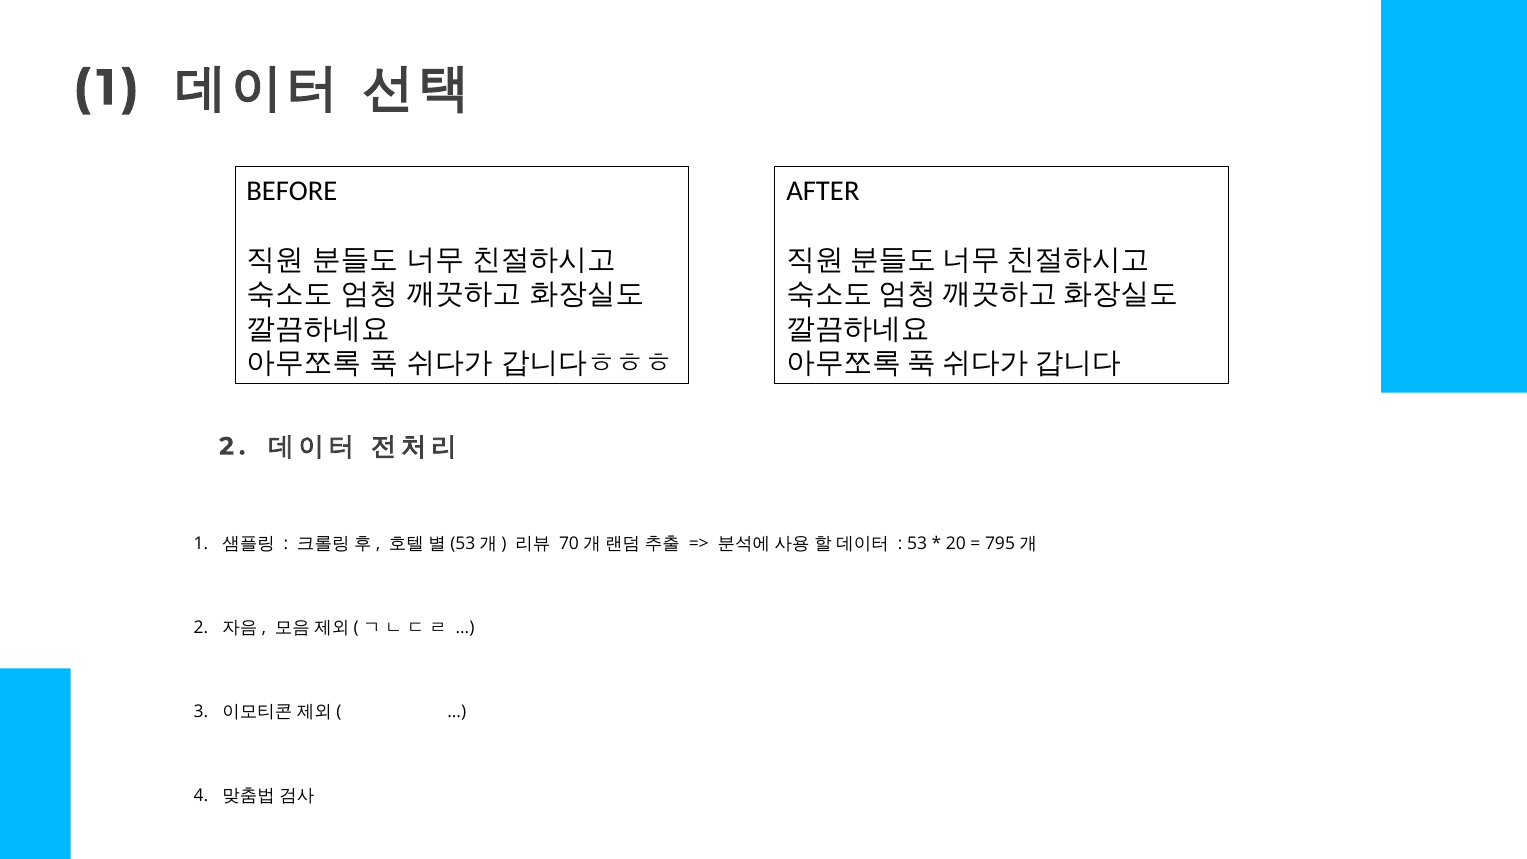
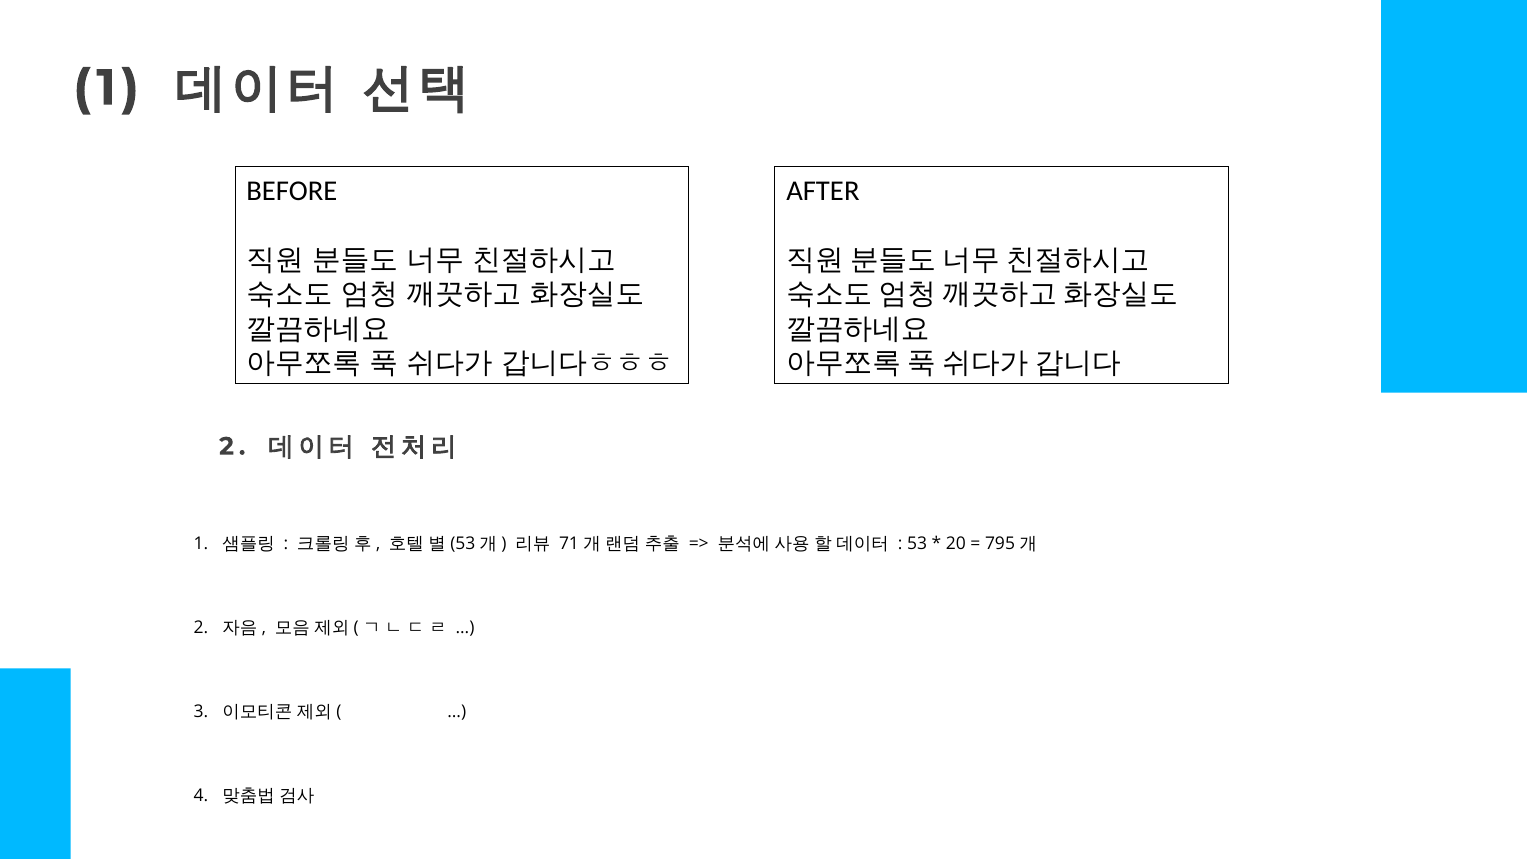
70: 70 -> 71 (569, 544)
